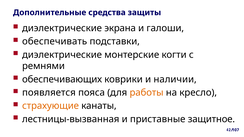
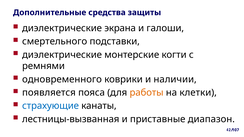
обеспечивать: обеспечивать -> смертельного (55, 42)
обеспечивающих: обеспечивающих -> одновременного (62, 79)
кресло: кресло -> клетки (198, 93)
страхующие colour: orange -> blue (51, 106)
защитное: защитное -> диапазон (211, 119)
